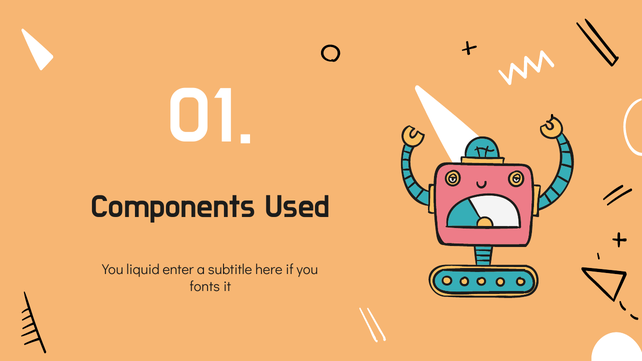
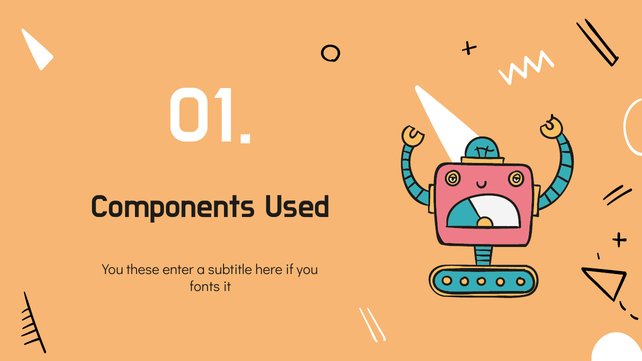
liquid: liquid -> these (143, 270)
